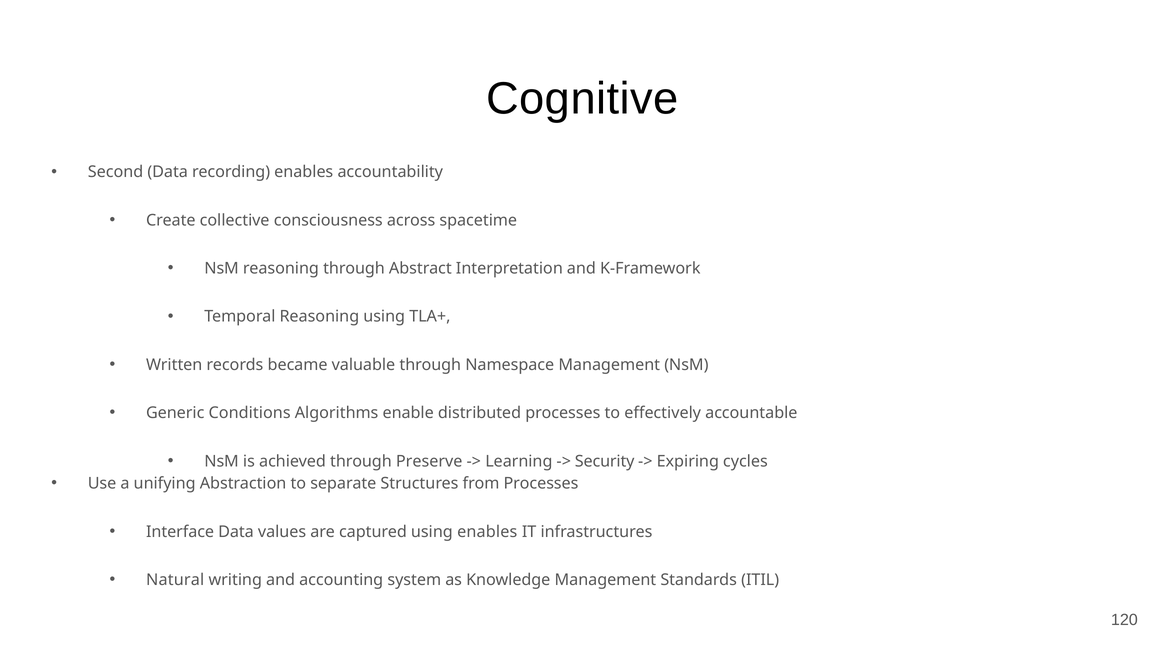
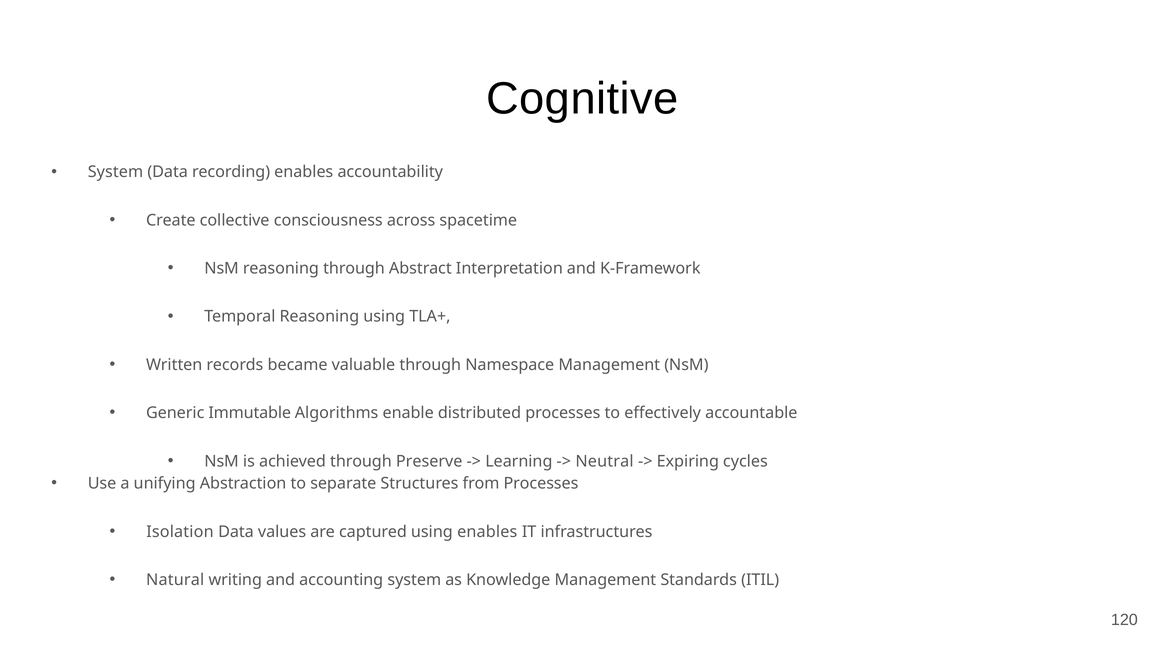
Second: Second -> System (115, 172)
Conditions: Conditions -> Immutable (250, 413)
Security: Security -> Neutral (604, 461)
Interface: Interface -> Isolation (180, 532)
